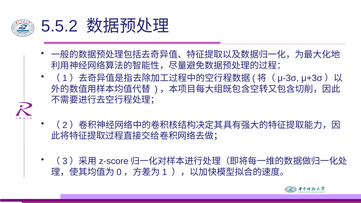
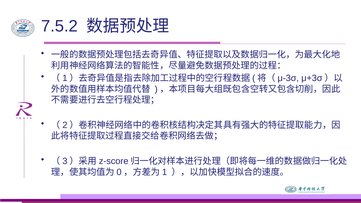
5.5.2: 5.5.2 -> 7.5.2 (59, 26)
